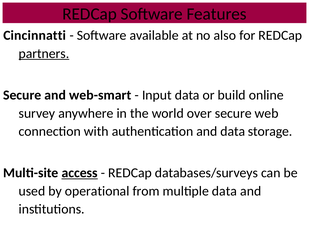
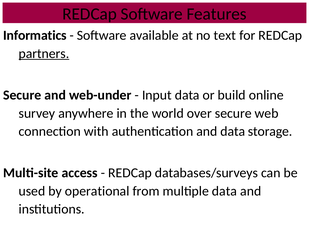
Cincinnatti: Cincinnatti -> Informatics (35, 36)
also: also -> text (225, 36)
web-smart: web-smart -> web-under (100, 95)
access underline: present -> none (80, 174)
